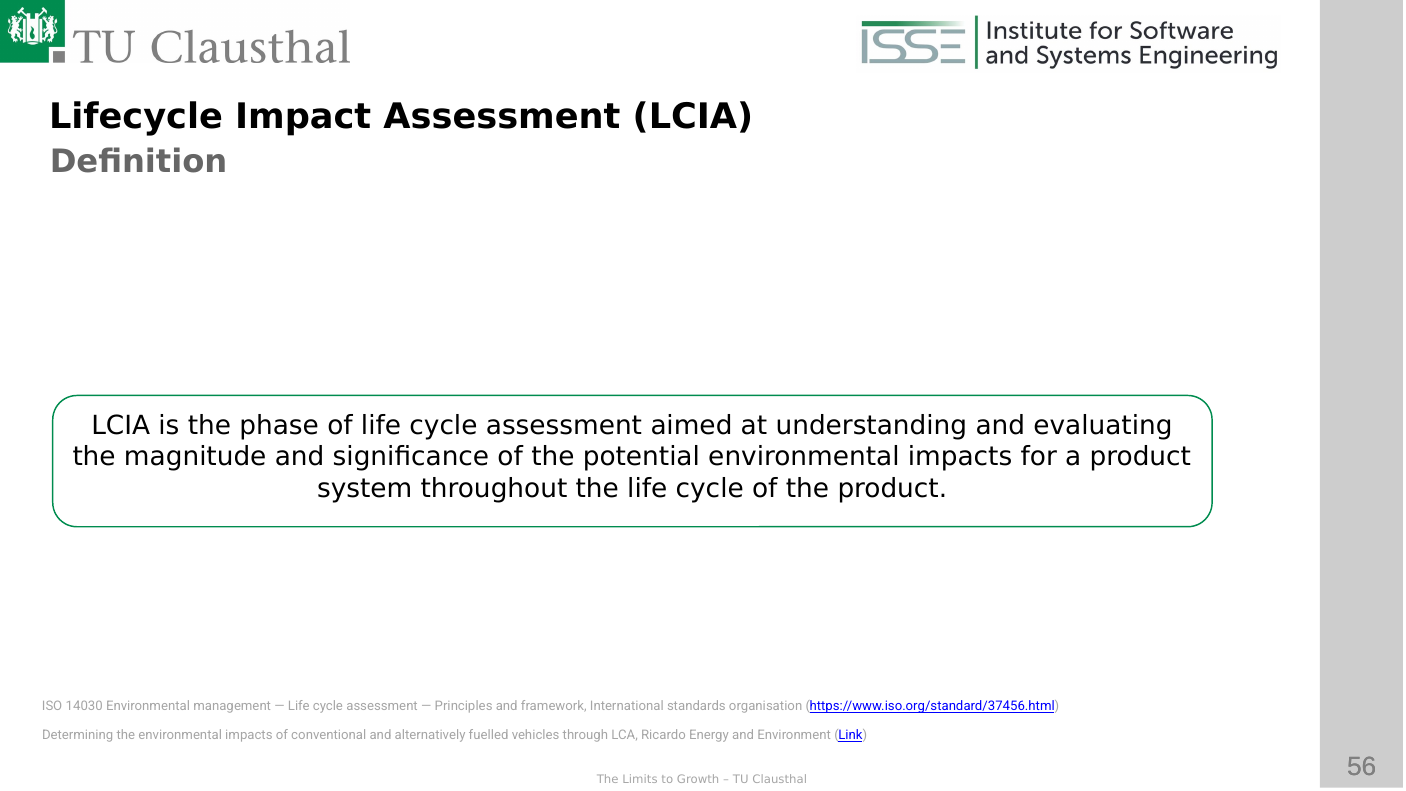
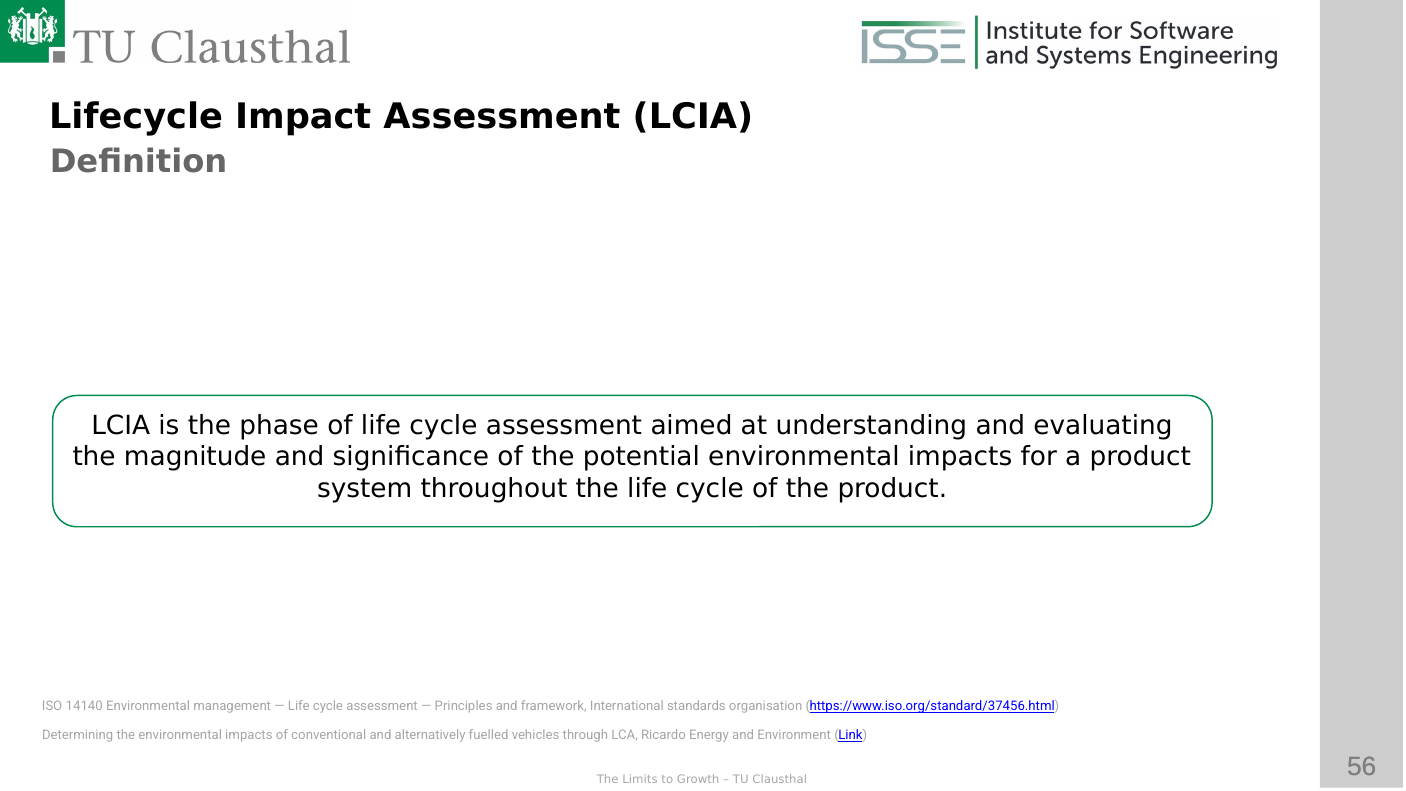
14030: 14030 -> 14140 (84, 706)
